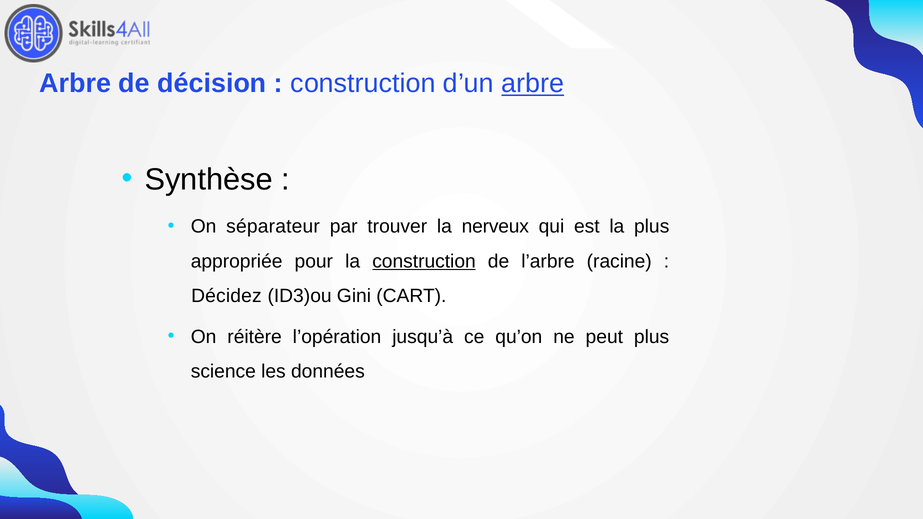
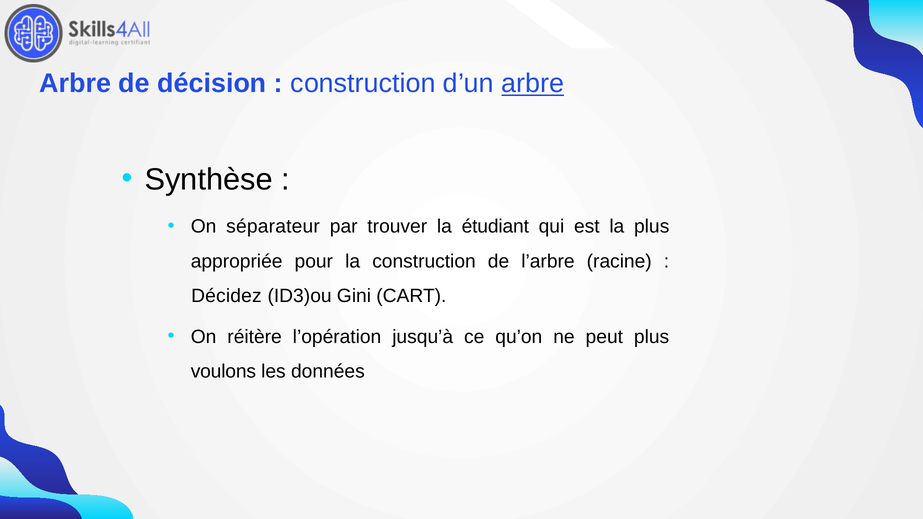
nerveux: nerveux -> étudiant (495, 227)
construction underline: present -> none (424, 261)
science: science -> voulons (223, 371)
